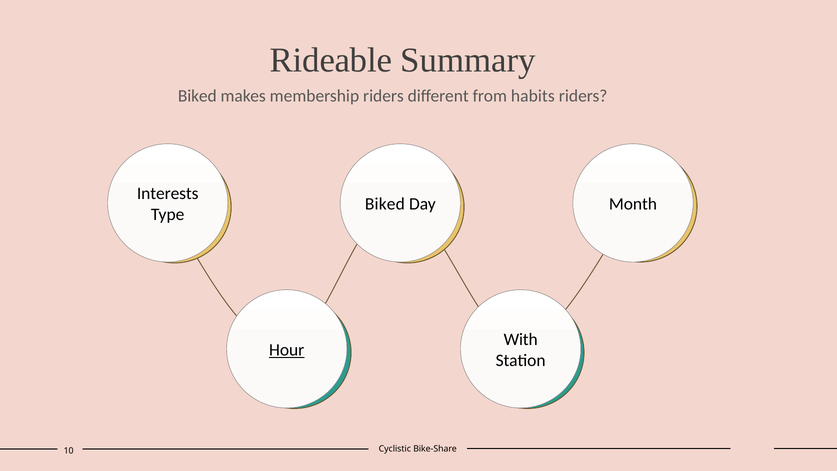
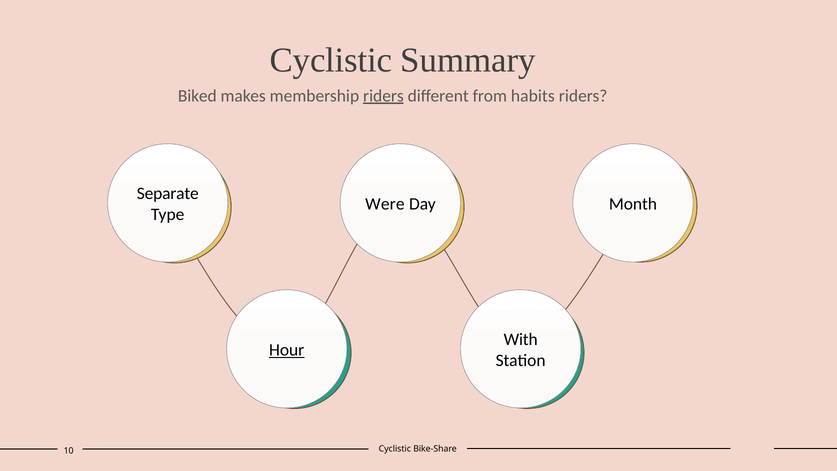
Rideable: Rideable -> Cyclistic (331, 60)
riders underline: none -> present (383, 96)
Interests: Interests -> Separate (168, 194)
Biked: Biked -> Were (385, 204)
